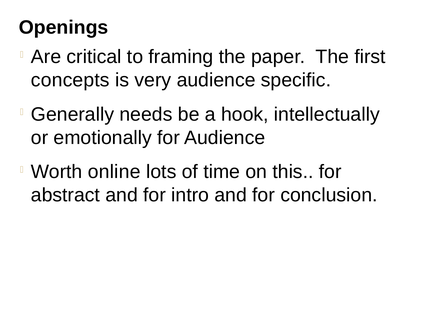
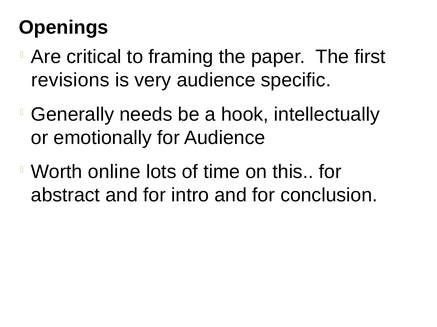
concepts: concepts -> revisions (70, 80)
